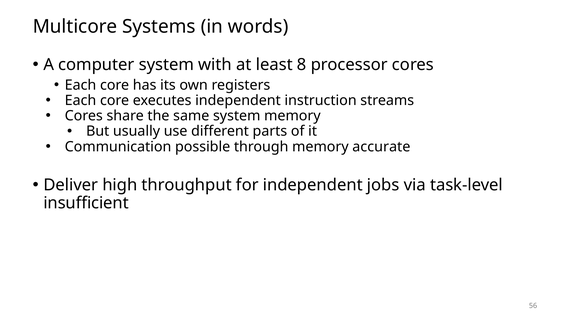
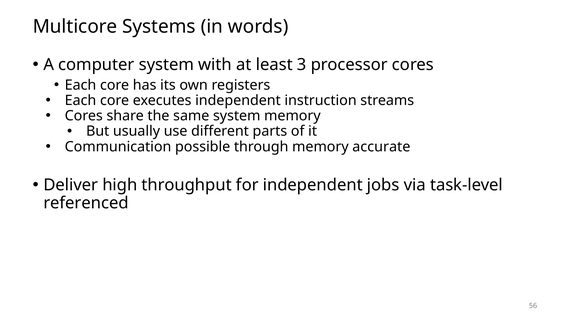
8: 8 -> 3 (302, 64)
insufficient: insufficient -> referenced (86, 203)
